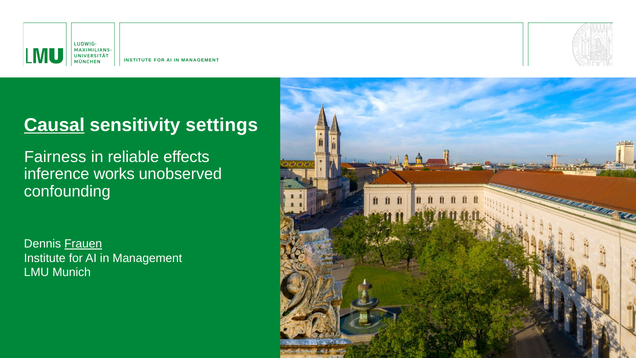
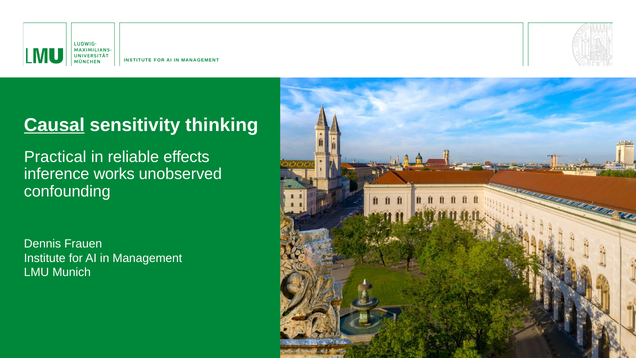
settings: settings -> thinking (222, 125)
Fairness: Fairness -> Practical (55, 157)
Frauen underline: present -> none (83, 244)
